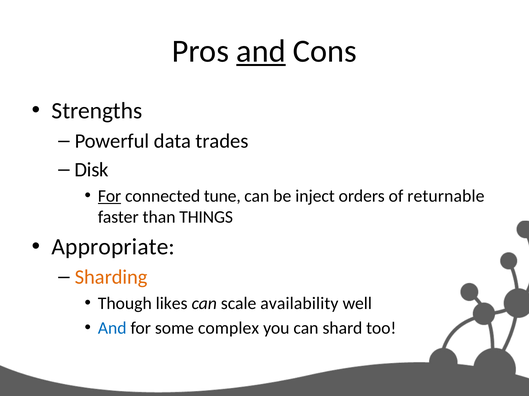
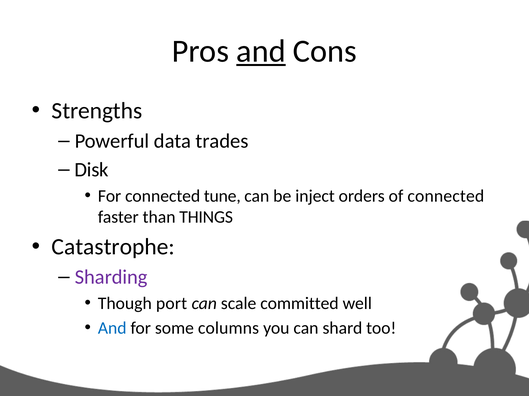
For underline: present -> none (110, 196)
of returnable: returnable -> connected (446, 196)
Appropriate: Appropriate -> Catastrophe (113, 247)
Sharding colour: orange -> purple (111, 278)
likes: likes -> port (172, 304)
availability: availability -> committed (299, 304)
complex: complex -> columns (228, 329)
